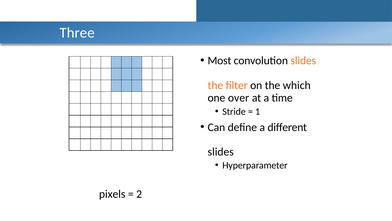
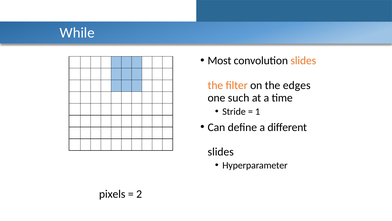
Three: Three -> While (77, 33)
which: which -> edges (297, 85)
over: over -> such (239, 98)
